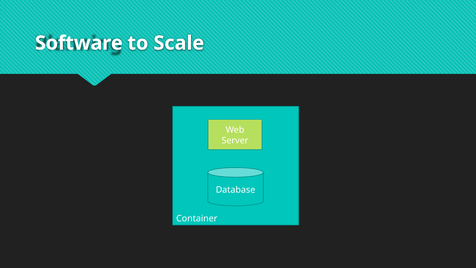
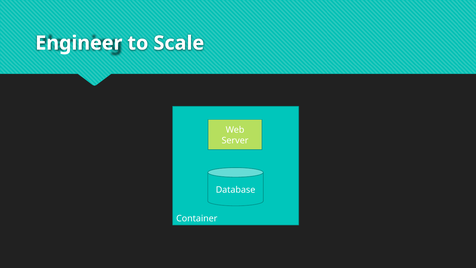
Software: Software -> Engineer (79, 43)
